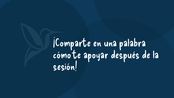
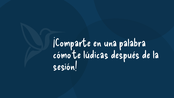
apoyar: apoyar -> lúdicas (96, 55)
